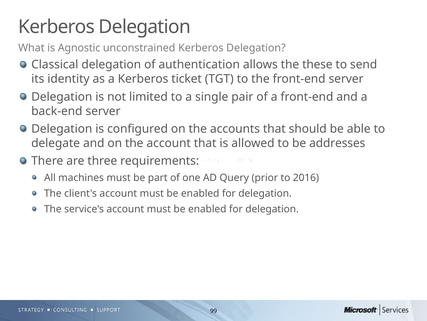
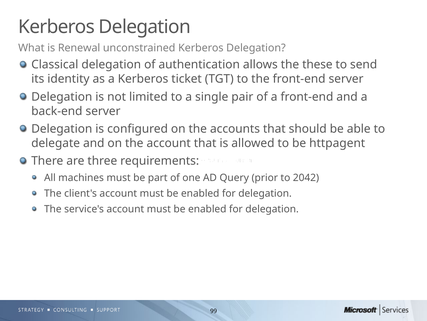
Agnostic: Agnostic -> Renewal (79, 48)
addresses: addresses -> httpagent (337, 143)
2016: 2016 -> 2042 (306, 177)
